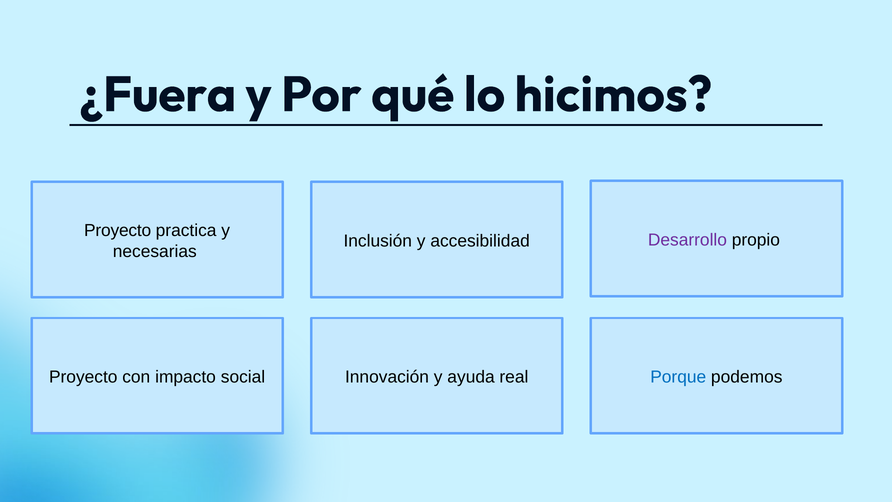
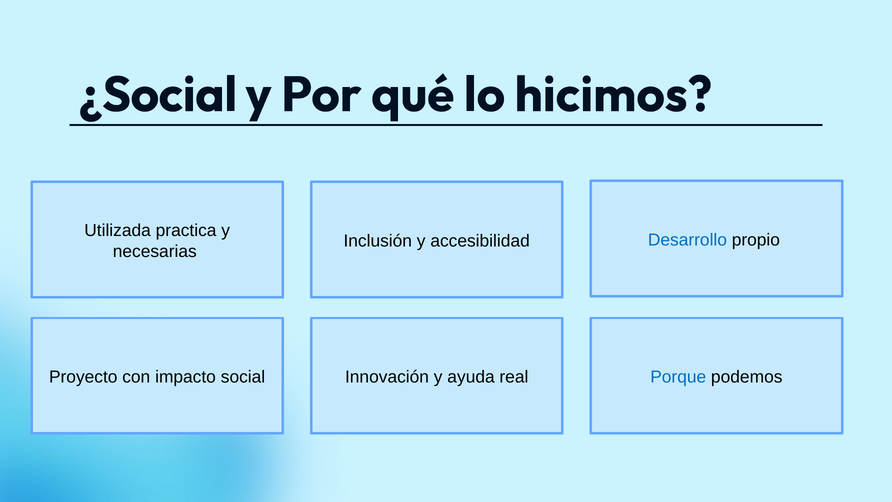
¿Fuera: ¿Fuera -> ¿Social (158, 95)
Proyecto: Proyecto -> Utilizada (118, 230)
Desarrollo colour: purple -> blue (687, 240)
